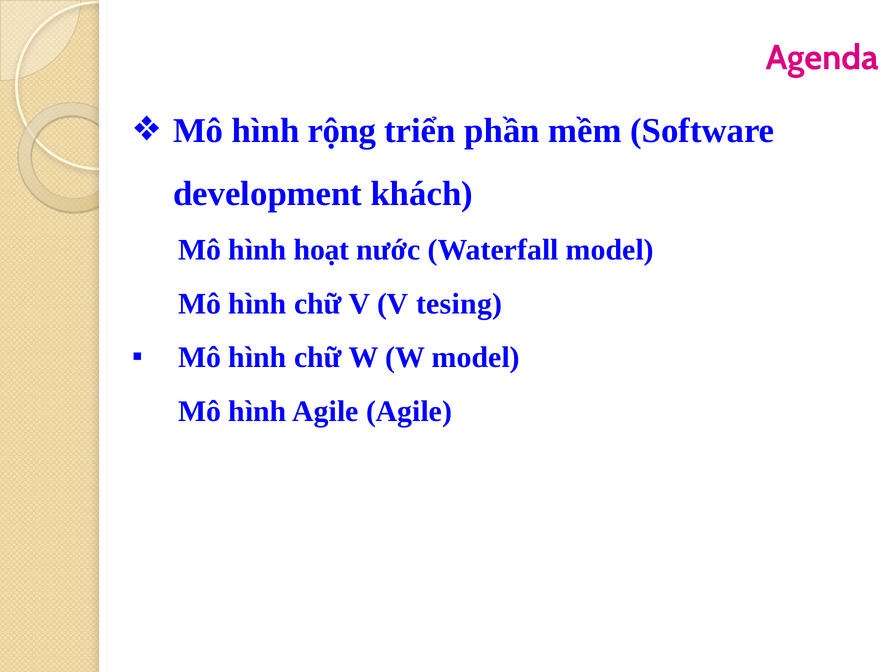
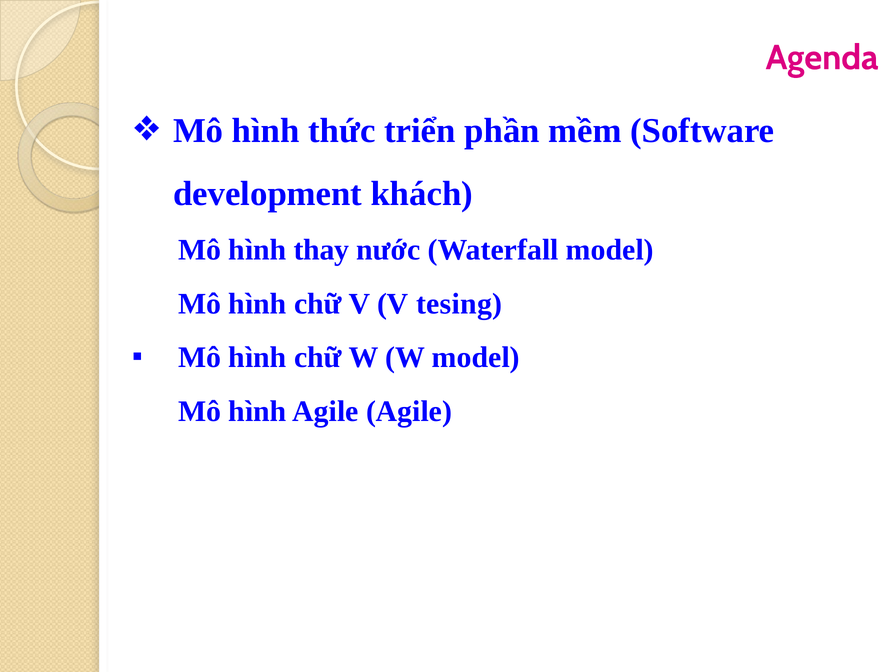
rộng: rộng -> thức (342, 131)
hoạt: hoạt -> thay (322, 250)
